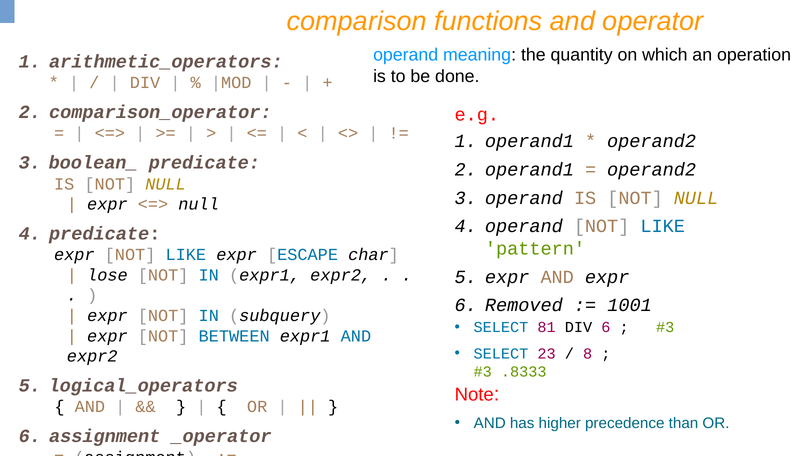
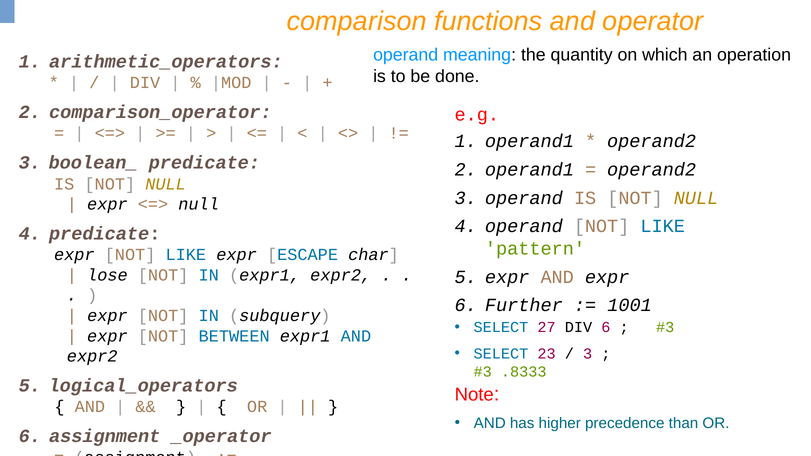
Removed: Removed -> Further (524, 305)
81: 81 -> 27 (547, 327)
8: 8 -> 3 (588, 354)
